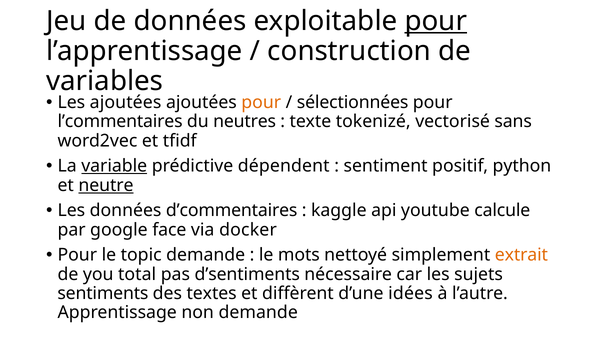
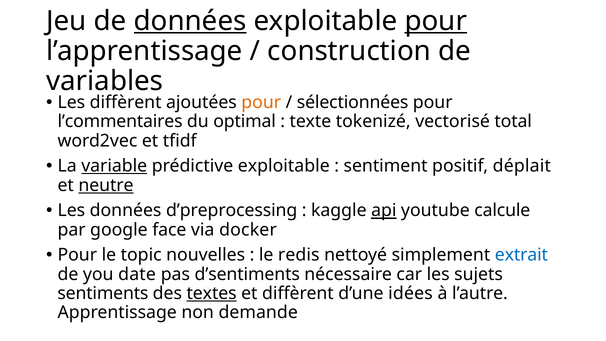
données underline: none -> present (190, 21)
Les ajoutées: ajoutées -> diffèrent (126, 102)
neutres: neutres -> optimal (245, 122)
sans: sans -> total (513, 122)
prédictive dépendent: dépendent -> exploitable (284, 166)
python: python -> déplait (522, 166)
d’commentaires: d’commentaires -> d’preprocessing (232, 211)
api underline: none -> present (384, 211)
topic demande: demande -> nouvelles (206, 255)
mots: mots -> redis (299, 255)
extrait colour: orange -> blue (521, 255)
total: total -> date (137, 274)
textes underline: none -> present (212, 293)
